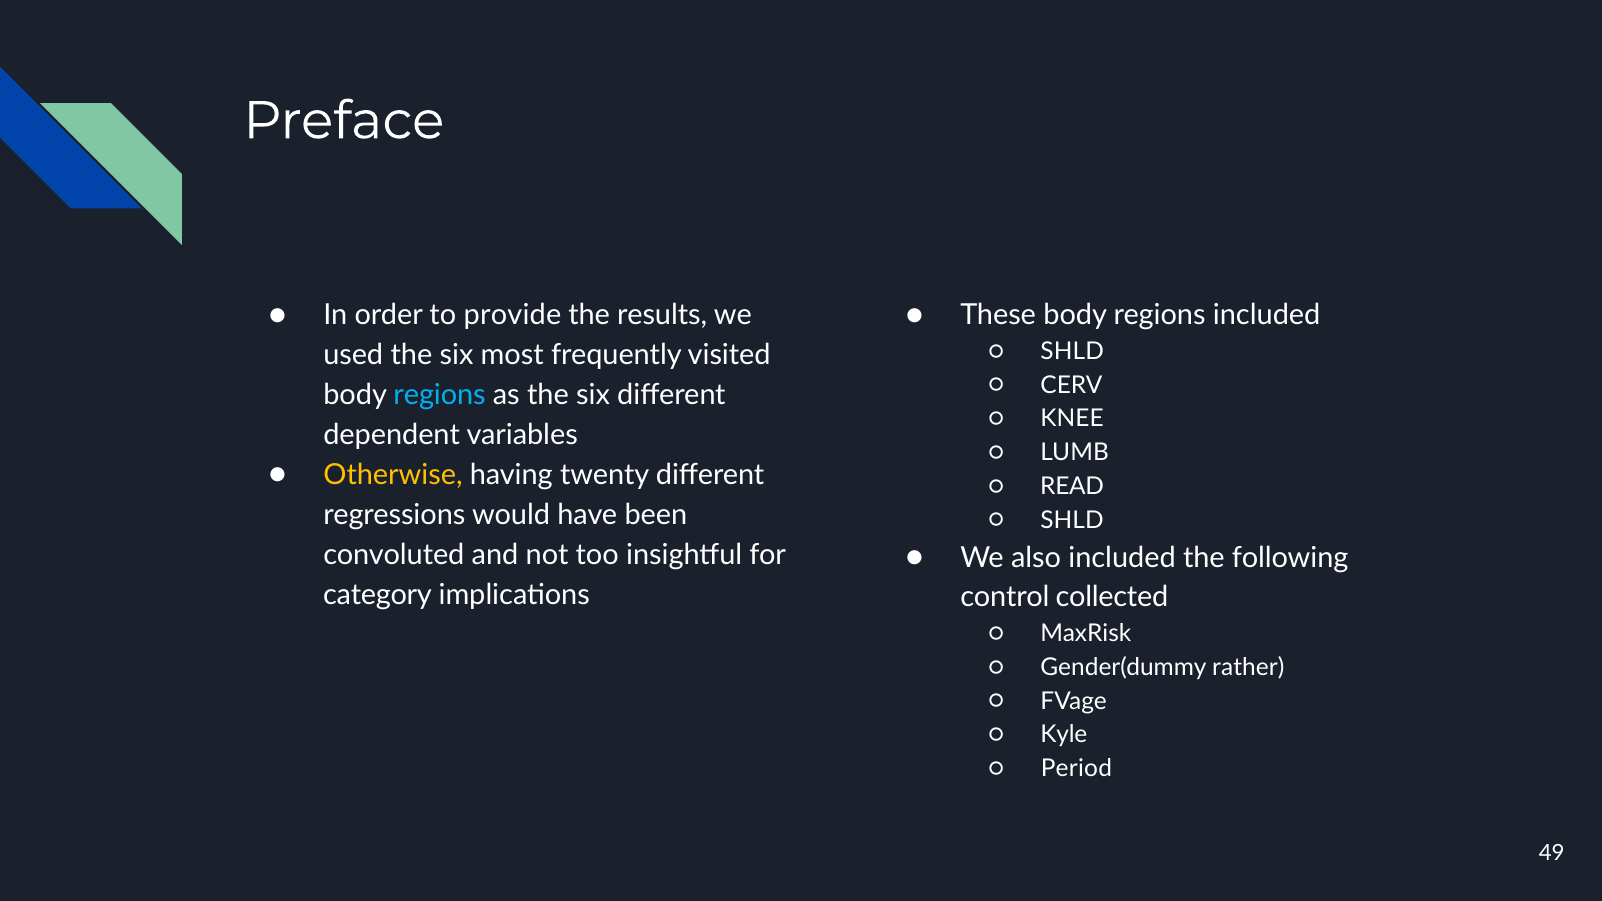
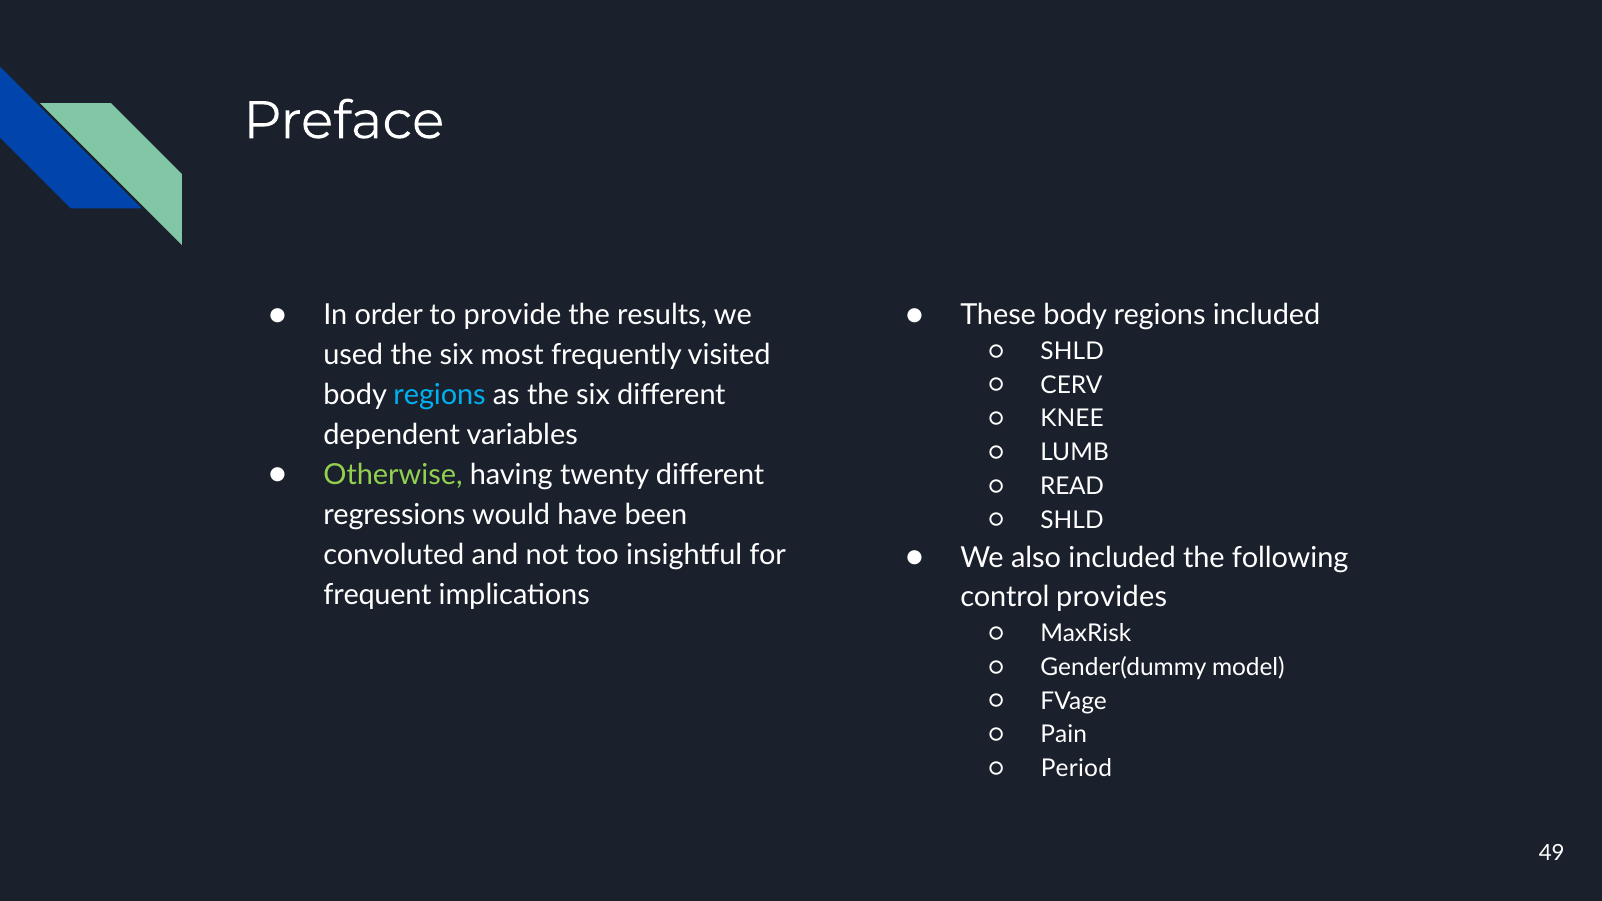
Otherwise colour: yellow -> light green (393, 475)
category: category -> frequent (378, 595)
collected: collected -> provides (1112, 598)
rather: rather -> model (1248, 667)
Kyle: Kyle -> Pain (1064, 735)
